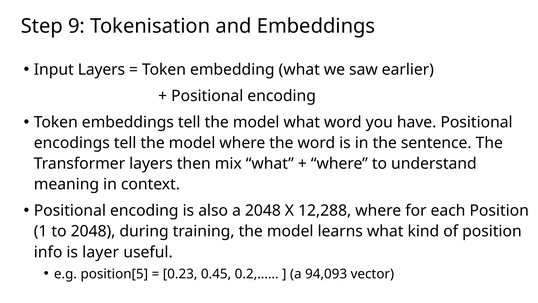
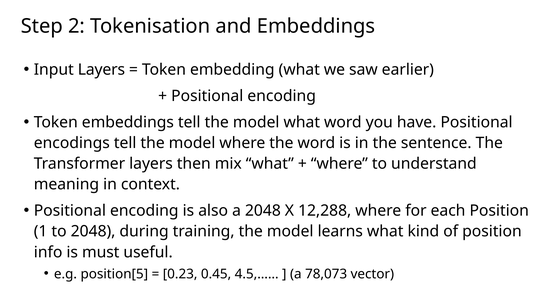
9: 9 -> 2 (77, 26)
layer: layer -> must (101, 252)
0.2,……: 0.2,…… -> 4.5,…… (257, 274)
94,093: 94,093 -> 78,073 (326, 274)
